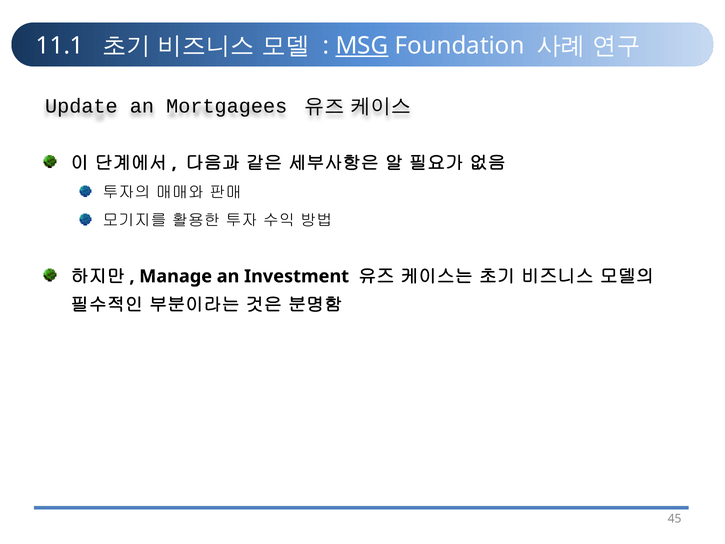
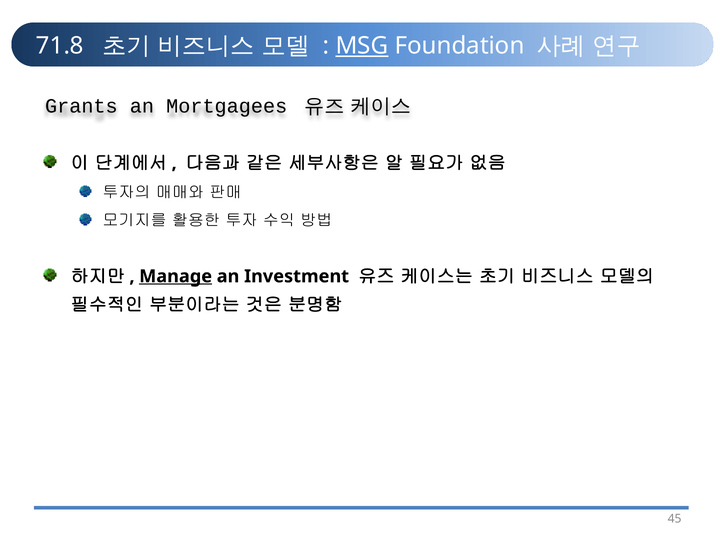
11.1: 11.1 -> 71.8 (60, 46)
Update: Update -> Grants (81, 106)
Manage underline: none -> present (176, 276)
